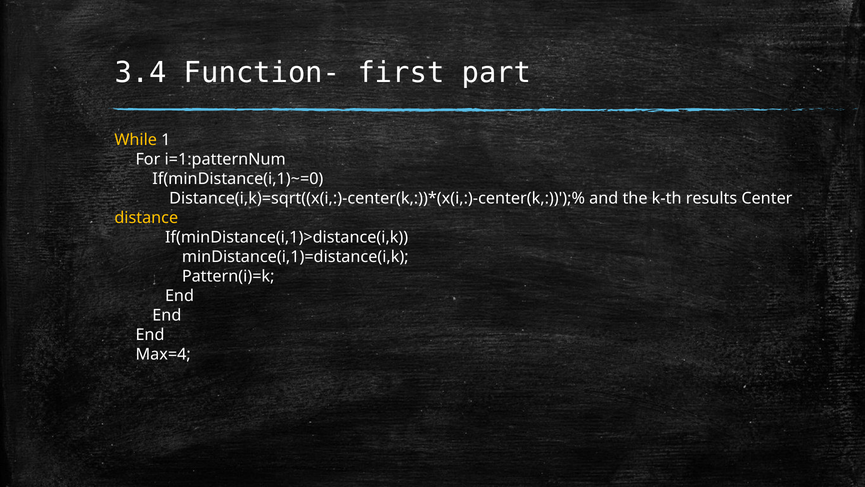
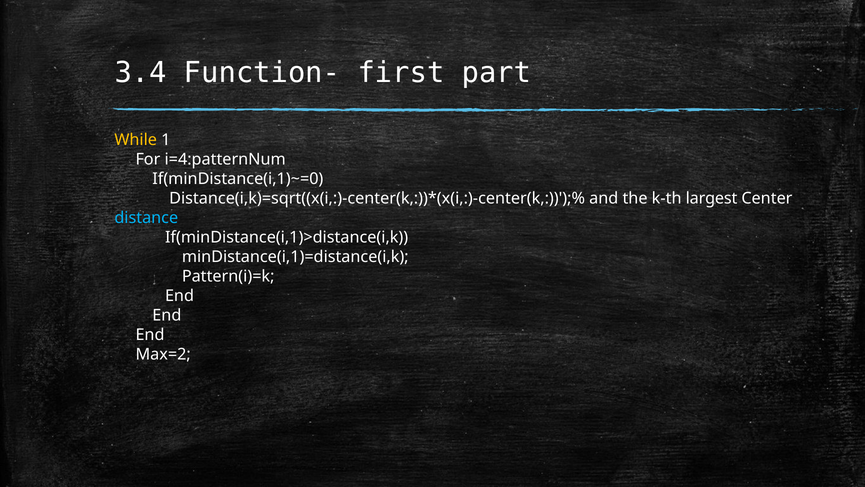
i=1:patternNum: i=1:patternNum -> i=4:patternNum (225, 159)
results: results -> largest (712, 198)
distance colour: yellow -> light blue (146, 218)
Max=4: Max=4 -> Max=2 (163, 354)
